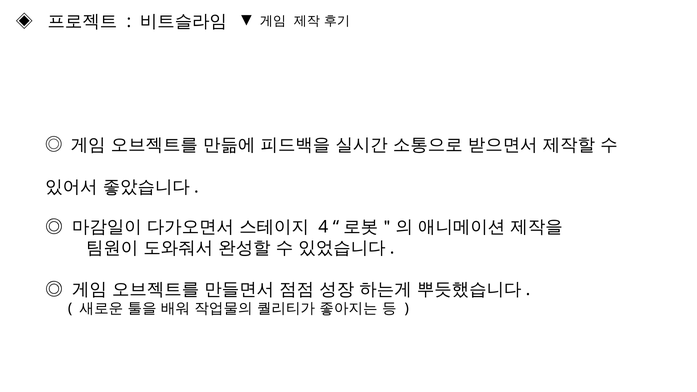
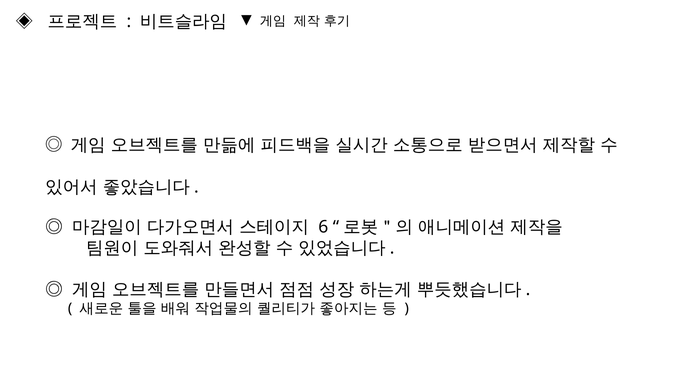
4: 4 -> 6 (323, 227)
